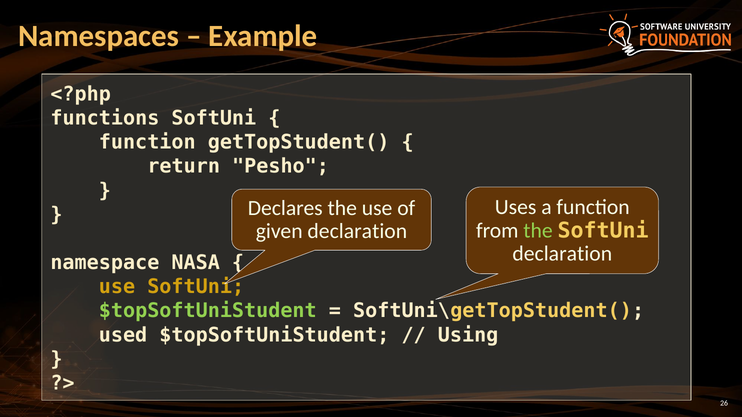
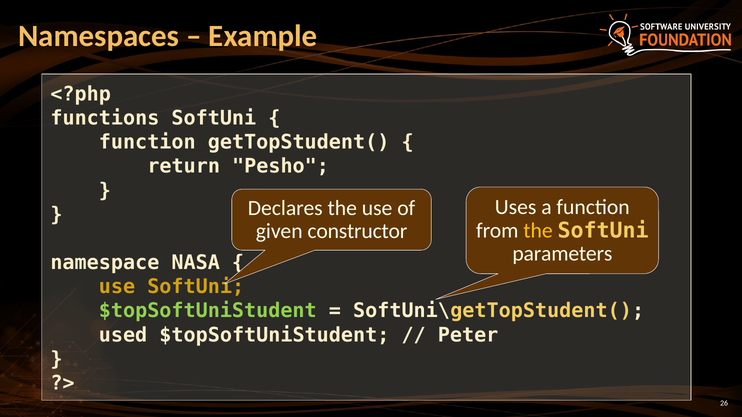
the colour: light green -> yellow (538, 231)
given declaration: declaration -> constructor (357, 232)
declaration: declaration -> parameters (562, 254)
Using: Using -> Peter (468, 335)
